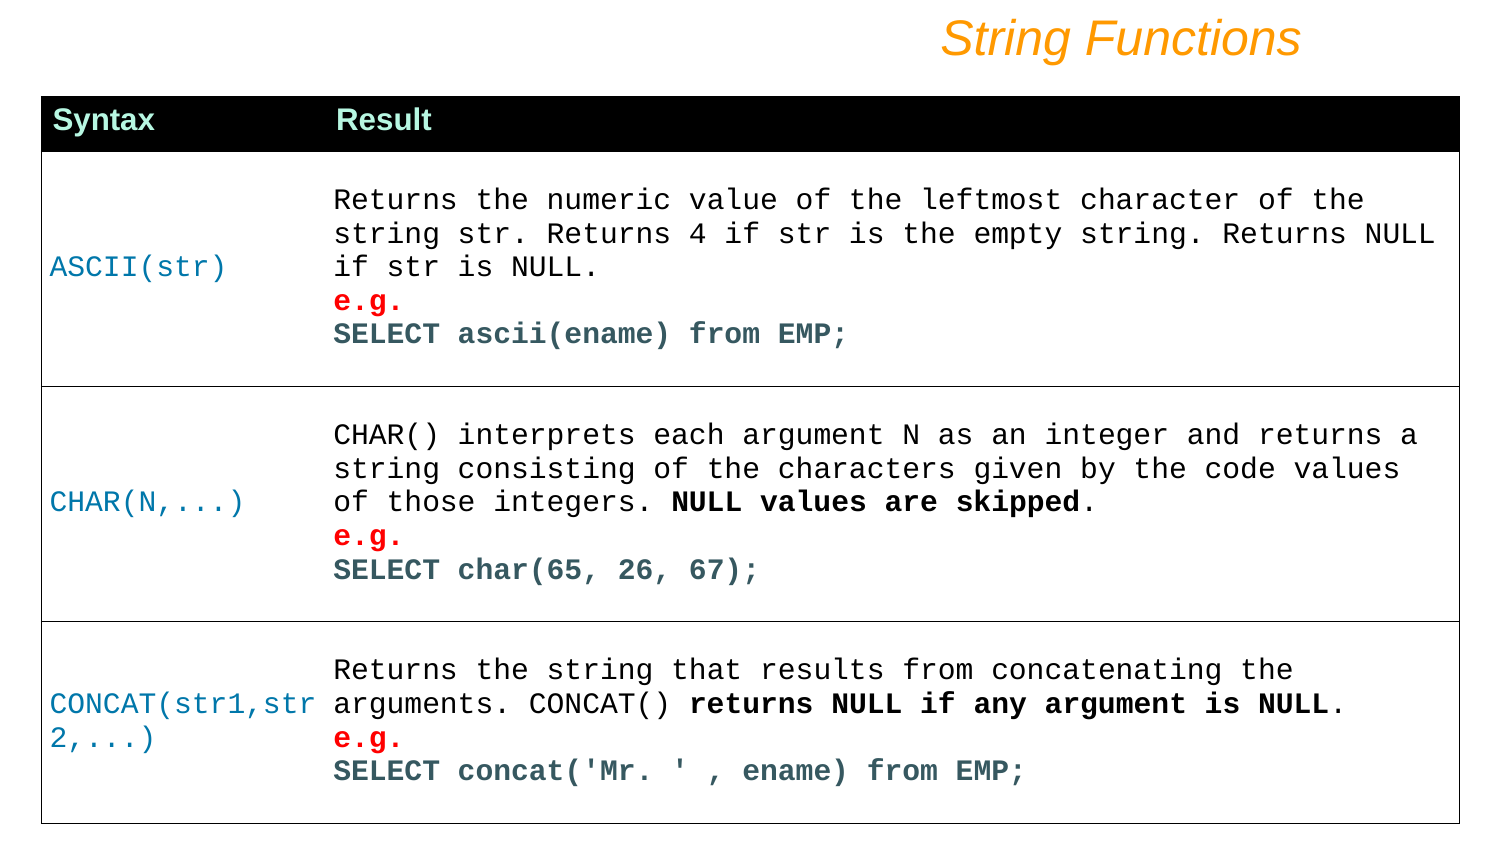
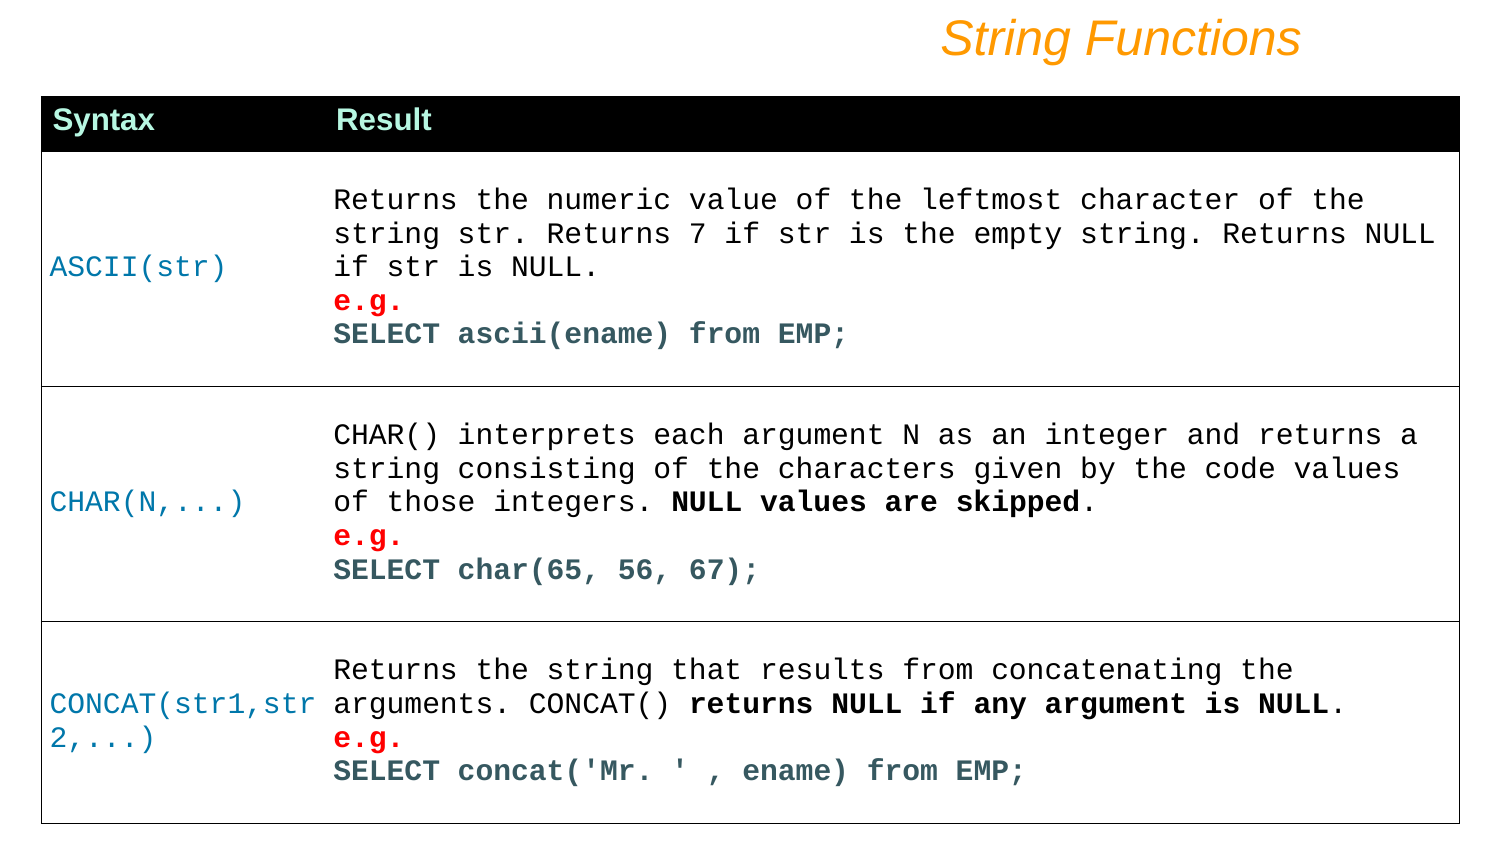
4: 4 -> 7 (698, 234)
26: 26 -> 56 (645, 570)
